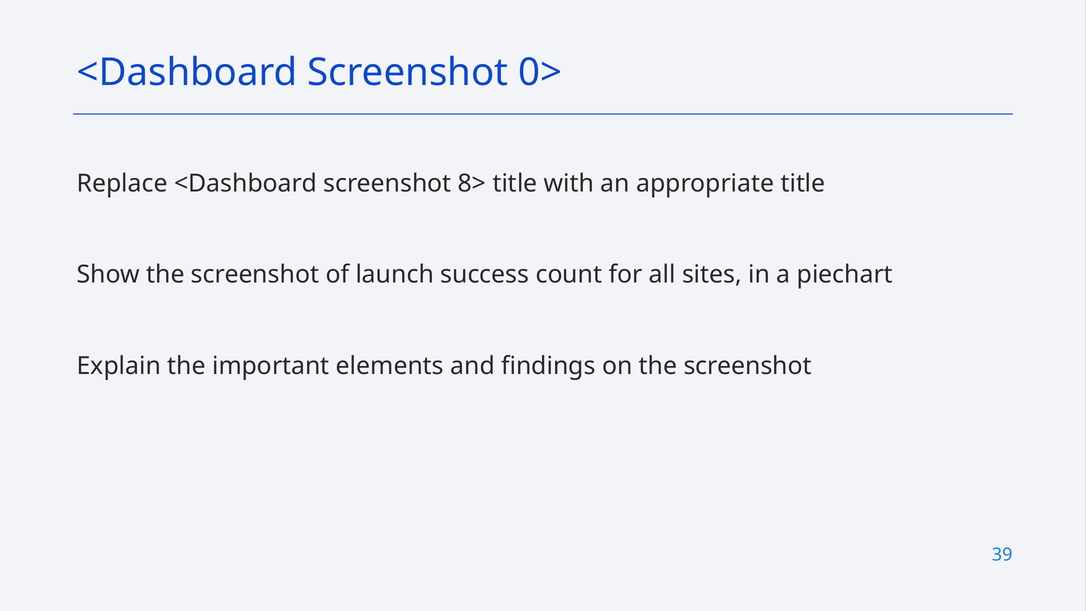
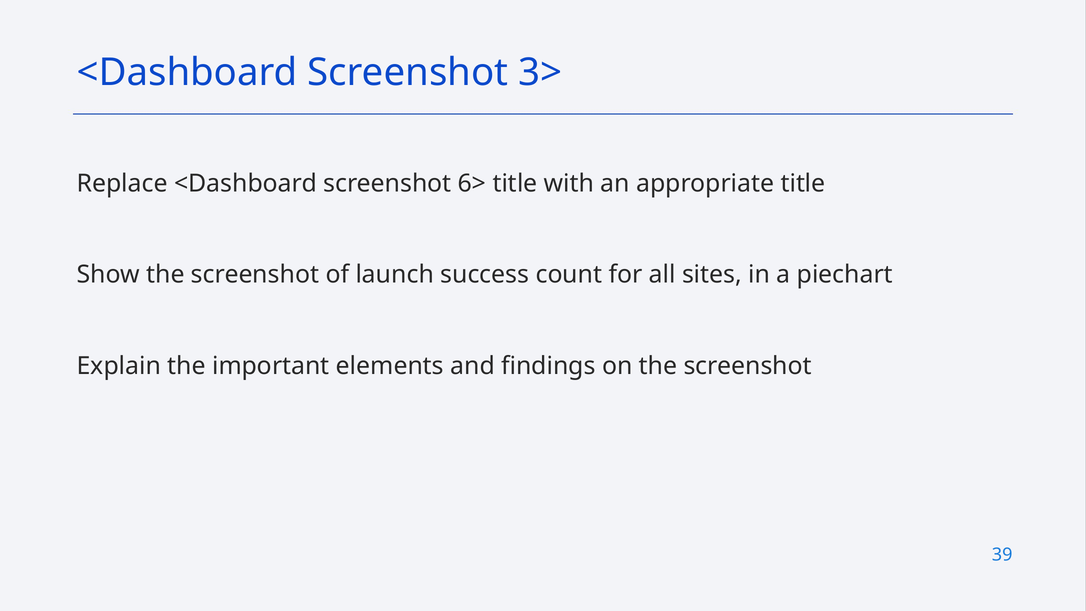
0>: 0> -> 3> (540, 73)
8>: 8> -> 6> (472, 183)
